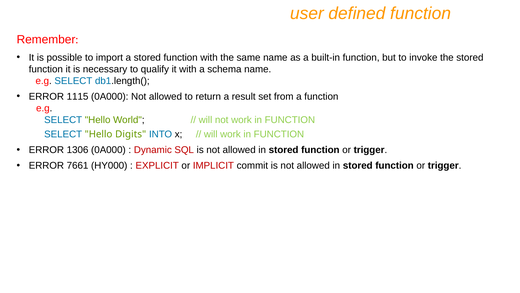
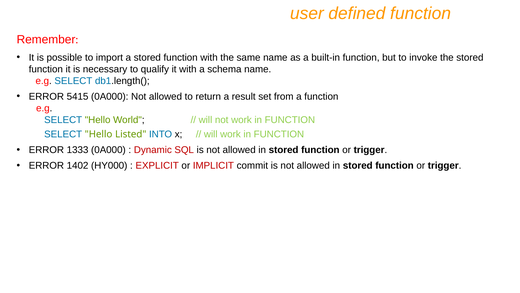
1115: 1115 -> 5415 (78, 96)
Digits: Digits -> Listed (131, 134)
1306: 1306 -> 1333 (78, 150)
7661: 7661 -> 1402 (78, 165)
